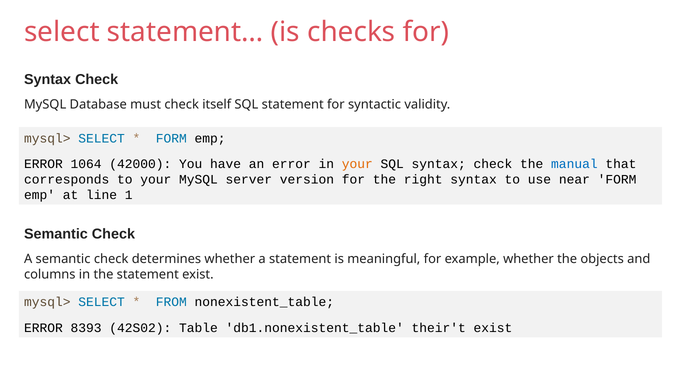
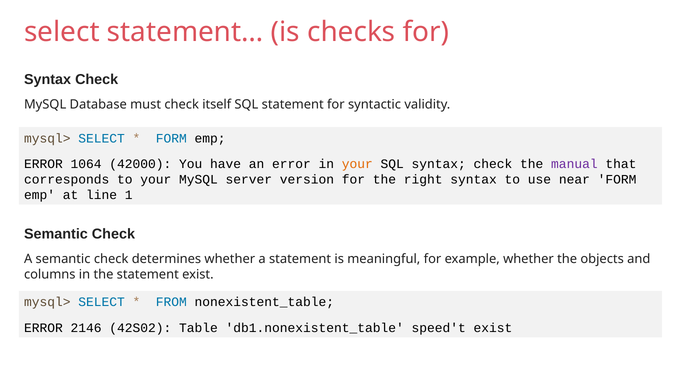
manual colour: blue -> purple (574, 164)
8393: 8393 -> 2146 (86, 328)
their't: their't -> speed't (439, 328)
